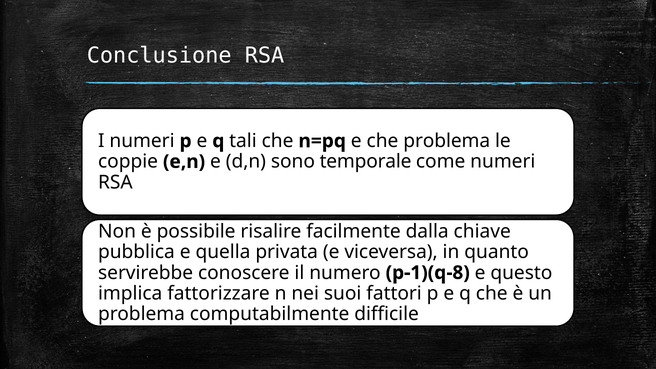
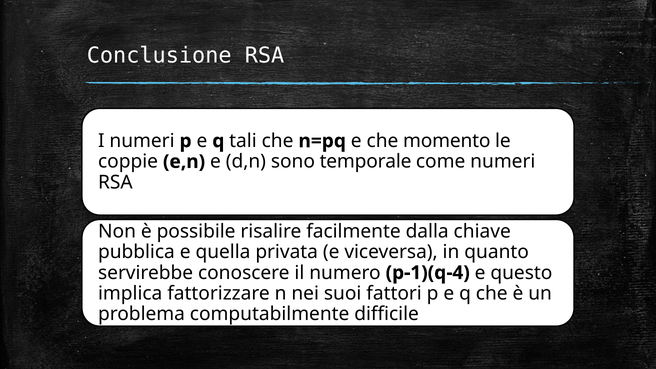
che problema: problema -> momento (447, 141)
p-1)(q-8: p-1)(q-8 -> p-1)(q-4 (428, 273)
